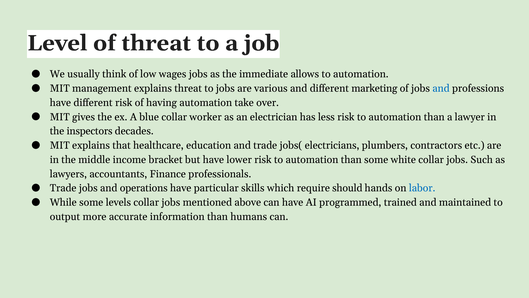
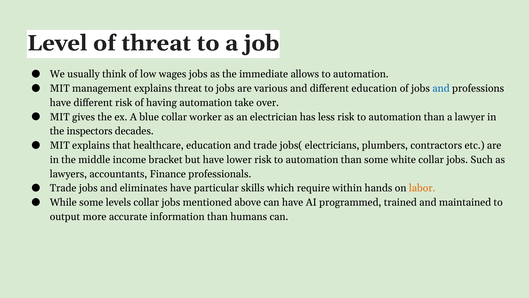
different marketing: marketing -> education (374, 88)
operations: operations -> eliminates (144, 188)
should: should -> within (347, 188)
labor colour: blue -> orange (422, 188)
